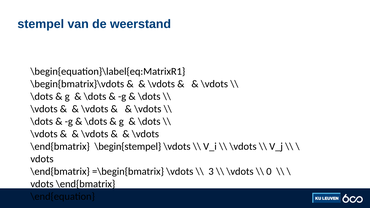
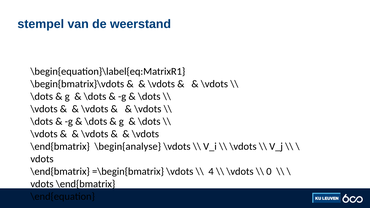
\begin{stempel: \begin{stempel -> \begin{analyse (128, 147)
3: 3 -> 4 (211, 172)
